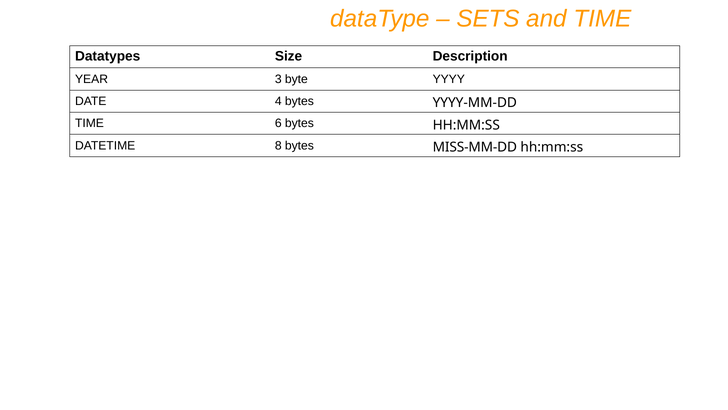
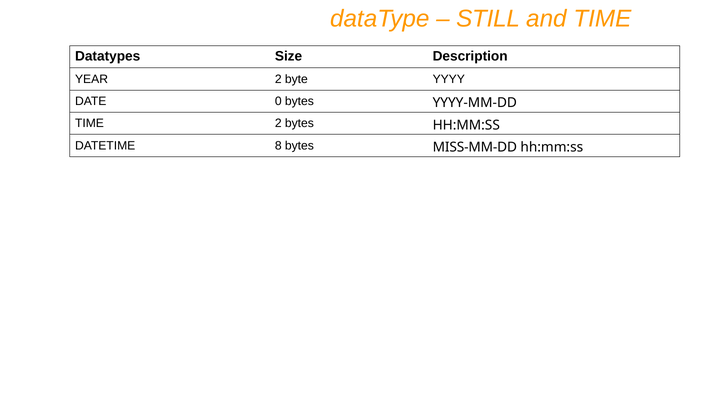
SETS: SETS -> STILL (488, 19)
YEAR 3: 3 -> 2 (278, 79)
4: 4 -> 0 (278, 101)
TIME 6: 6 -> 2 (278, 123)
